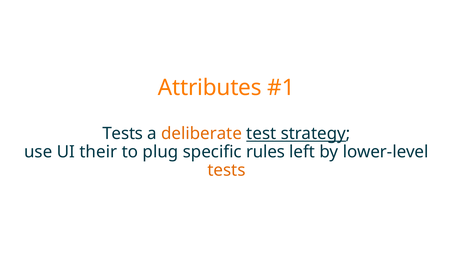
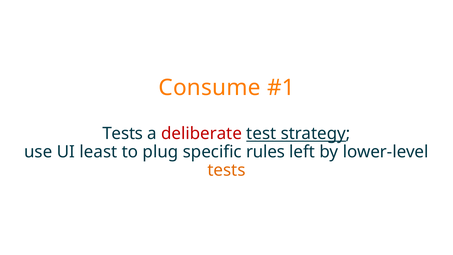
Attributes: Attributes -> Consume (210, 87)
deliberate colour: orange -> red (202, 133)
their: their -> least (98, 152)
